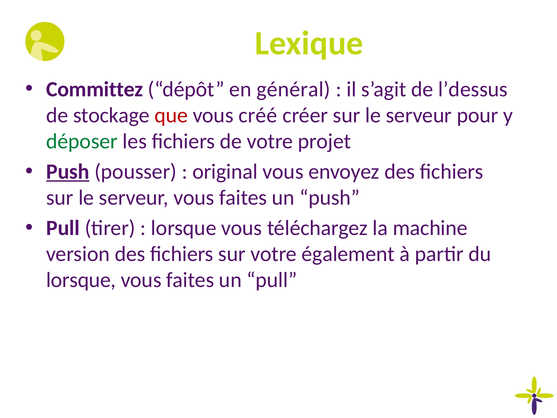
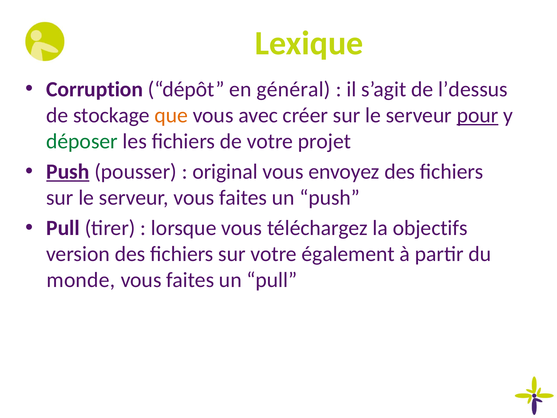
Committez: Committez -> Corruption (95, 89)
que colour: red -> orange (171, 115)
créé: créé -> avec (258, 115)
pour underline: none -> present (478, 115)
machine: machine -> objectifs (430, 228)
lorsque: lorsque -> monde (81, 280)
